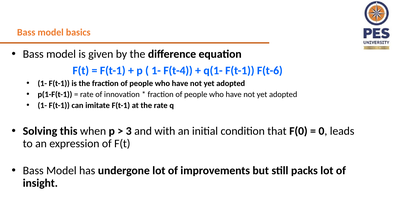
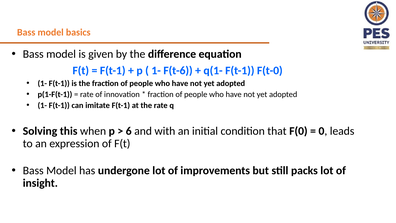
F(t-4: F(t-4 -> F(t-6 (178, 70)
F(t-6: F(t-6 -> F(t-0 (270, 70)
3: 3 -> 6 (129, 131)
